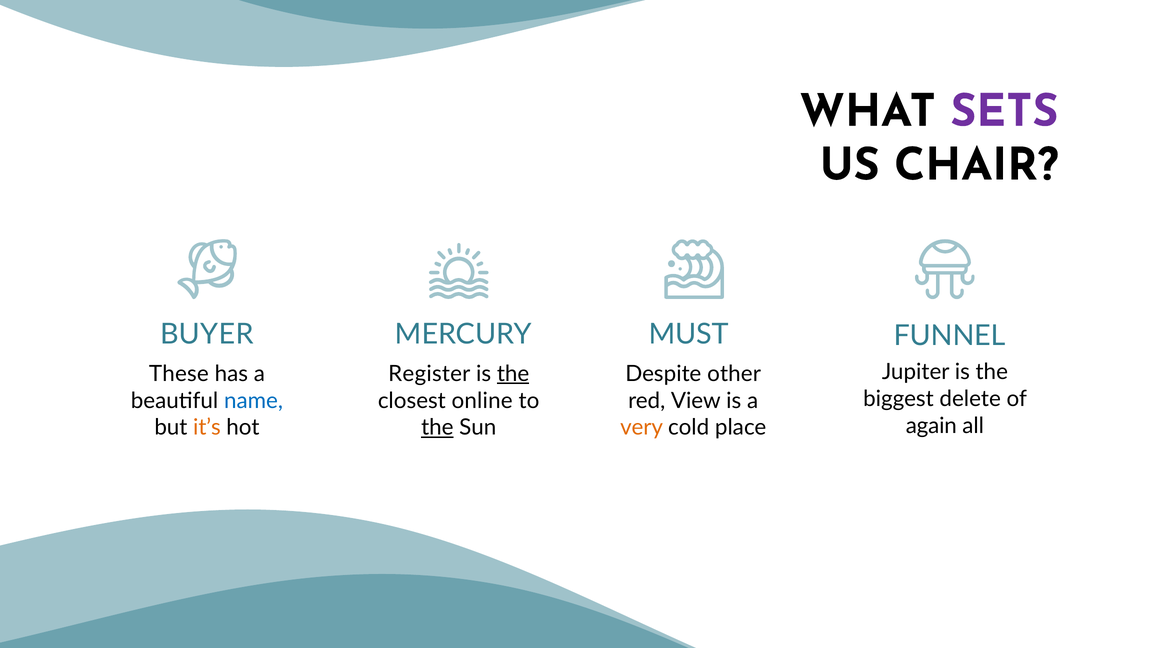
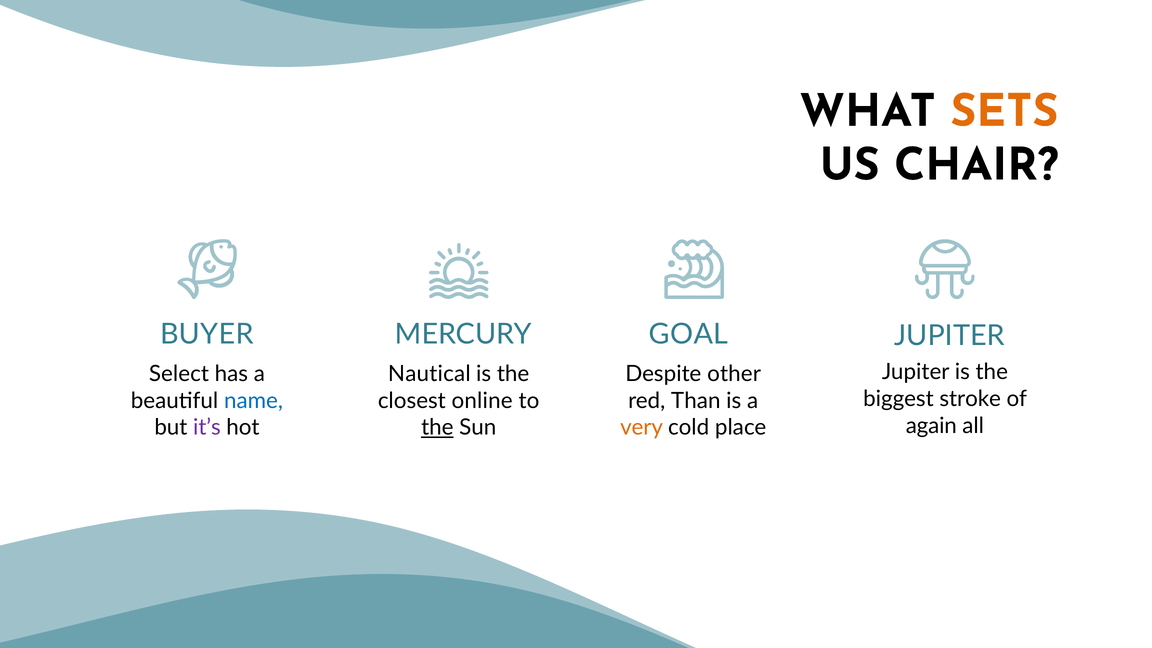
SETS colour: purple -> orange (1004, 111)
MUST: MUST -> GOAL (688, 334)
MERCURY FUNNEL: FUNNEL -> JUPITER (949, 336)
These: These -> Select (179, 374)
Register: Register -> Nautical (429, 374)
the underline: present -> none (513, 374)
delete: delete -> stroke (970, 399)
View: View -> Than (696, 401)
it’s colour: orange -> purple (207, 428)
